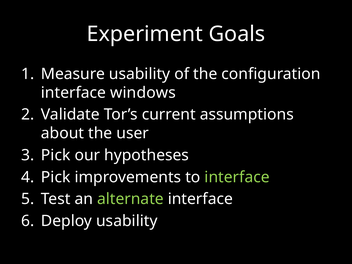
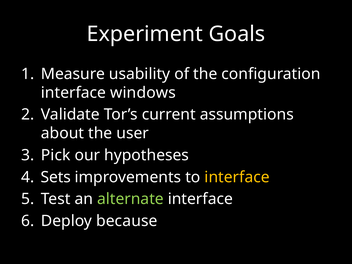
Pick: Pick -> Sets (56, 177)
interface colour: light green -> yellow (237, 177)
Deploy usability: usability -> because (127, 221)
